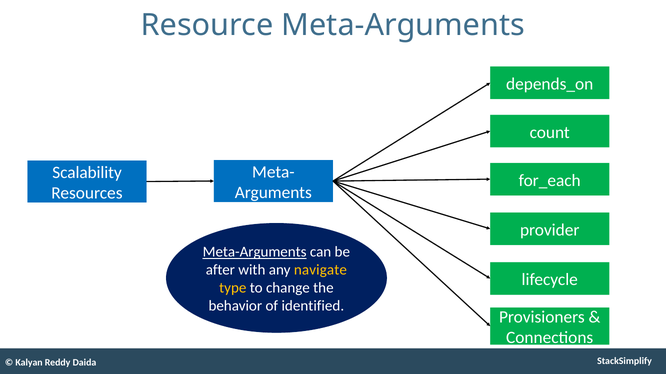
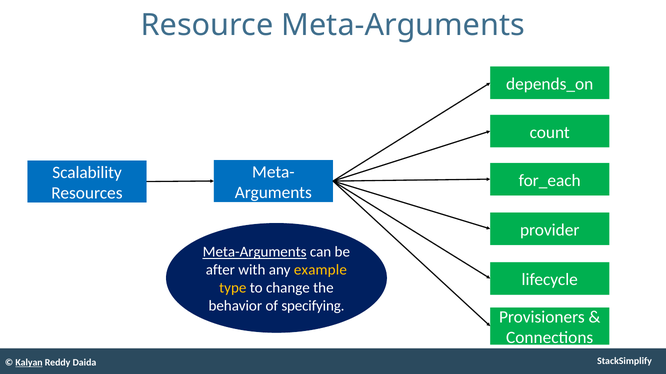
navigate: navigate -> example (320, 270)
identified: identified -> specifying (313, 306)
Kalyan underline: none -> present (29, 363)
